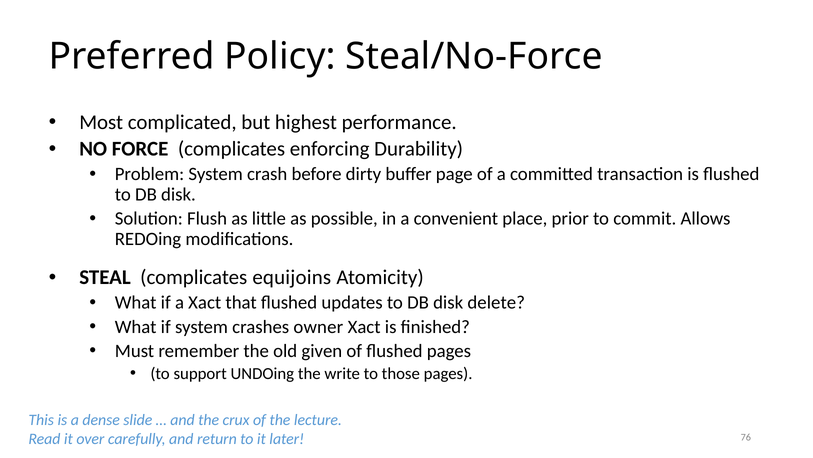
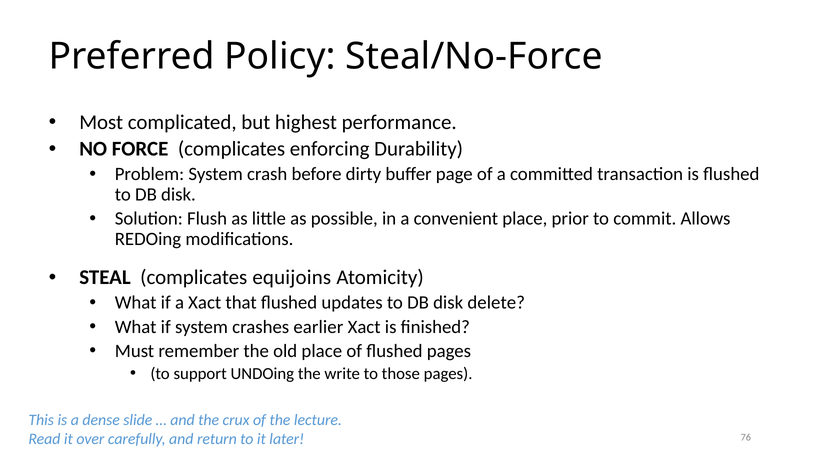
owner: owner -> earlier (318, 326)
old given: given -> place (322, 350)
